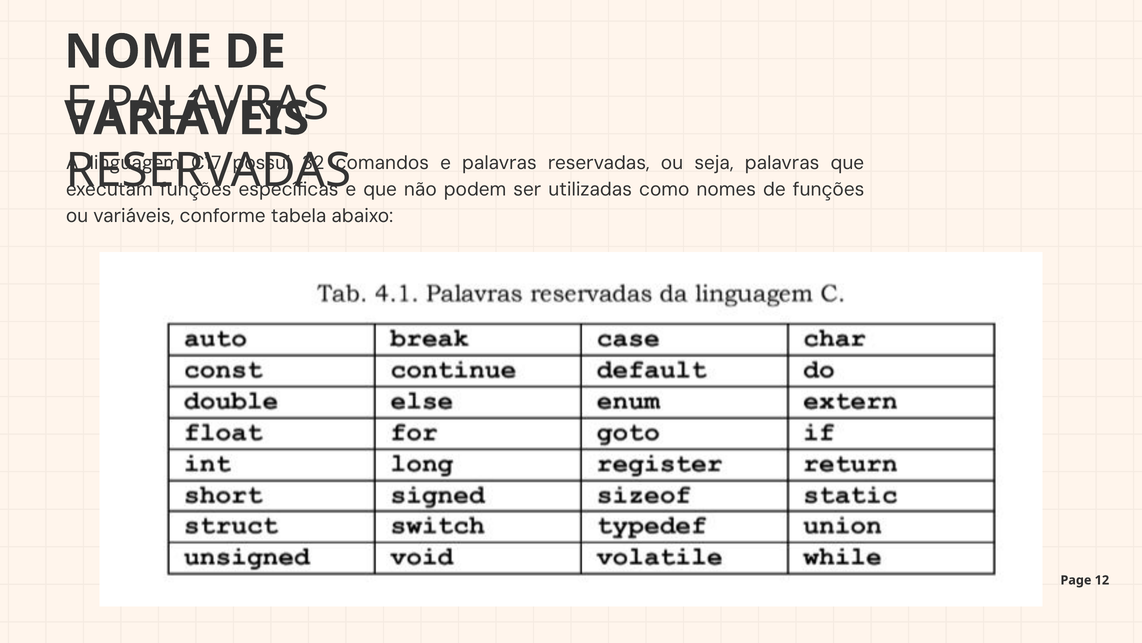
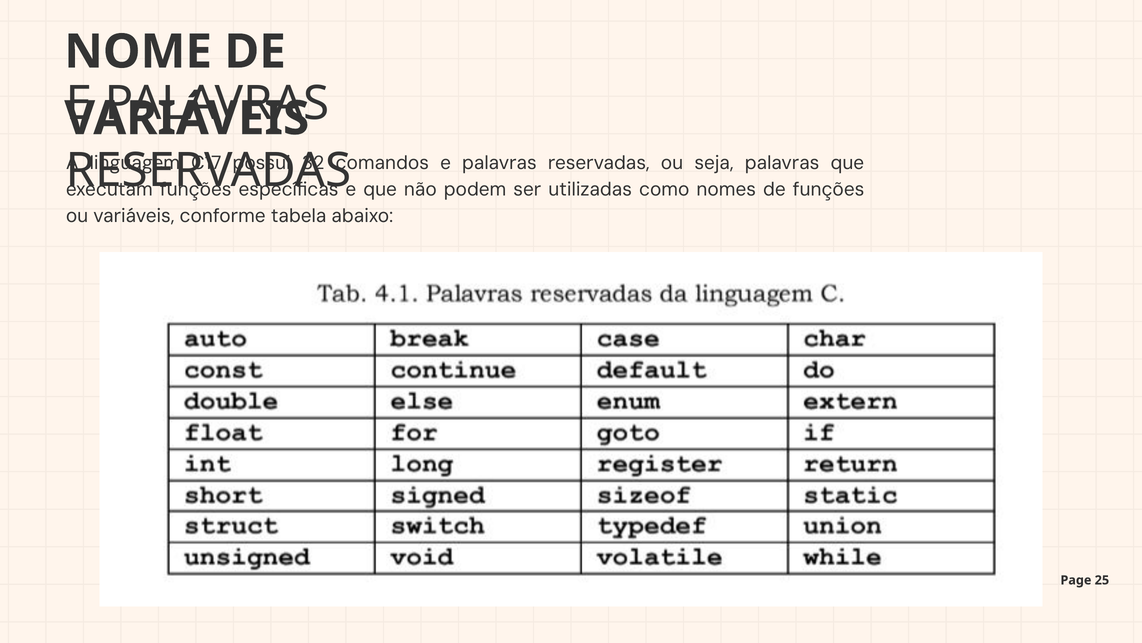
12: 12 -> 25 (1102, 580)
